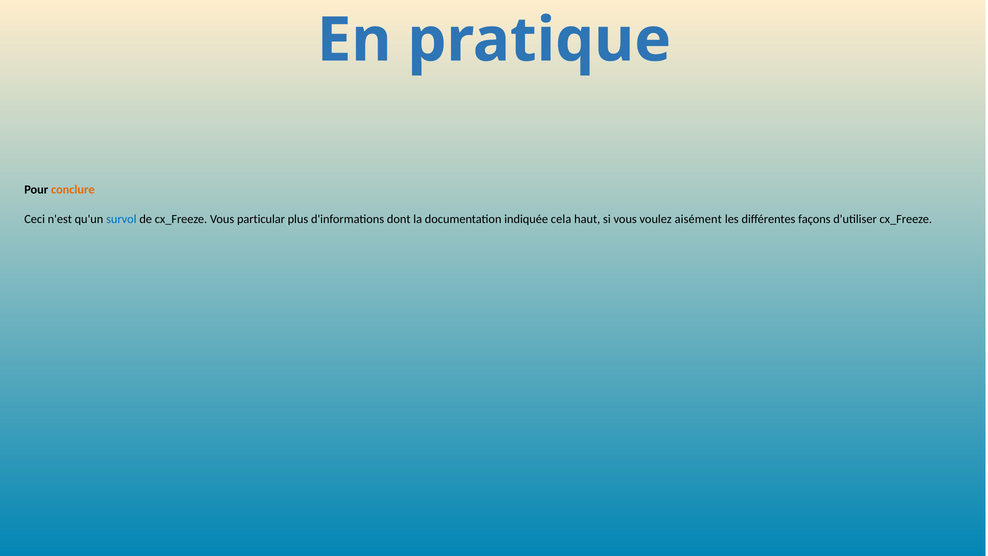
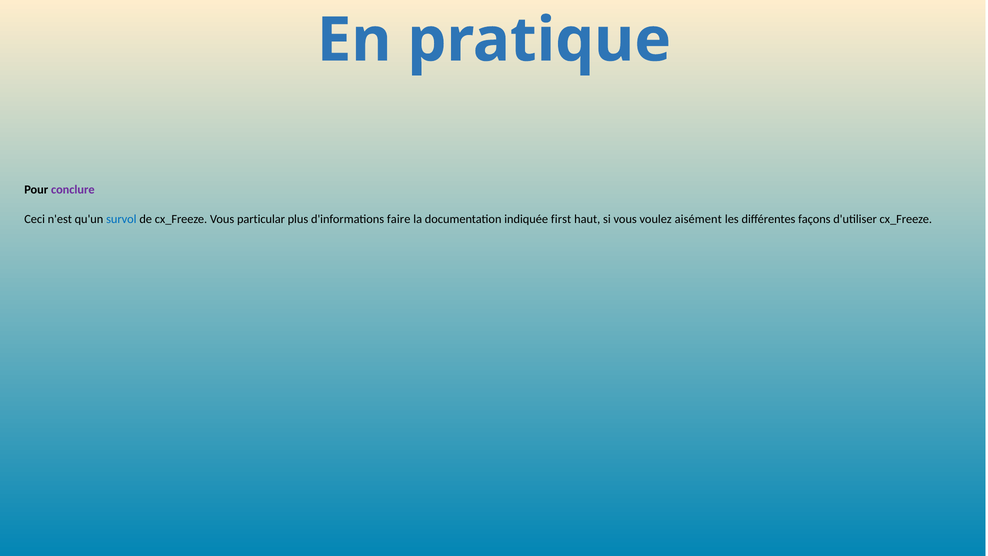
conclure colour: orange -> purple (73, 190)
dont: dont -> faire (399, 219)
cela: cela -> first (561, 219)
